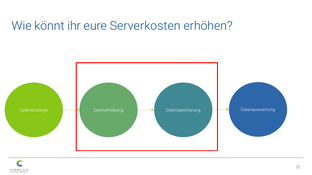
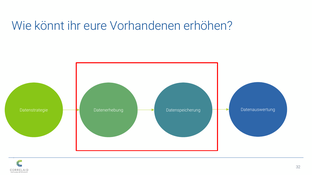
Serverkosten: Serverkosten -> Vorhandenen (145, 26)
